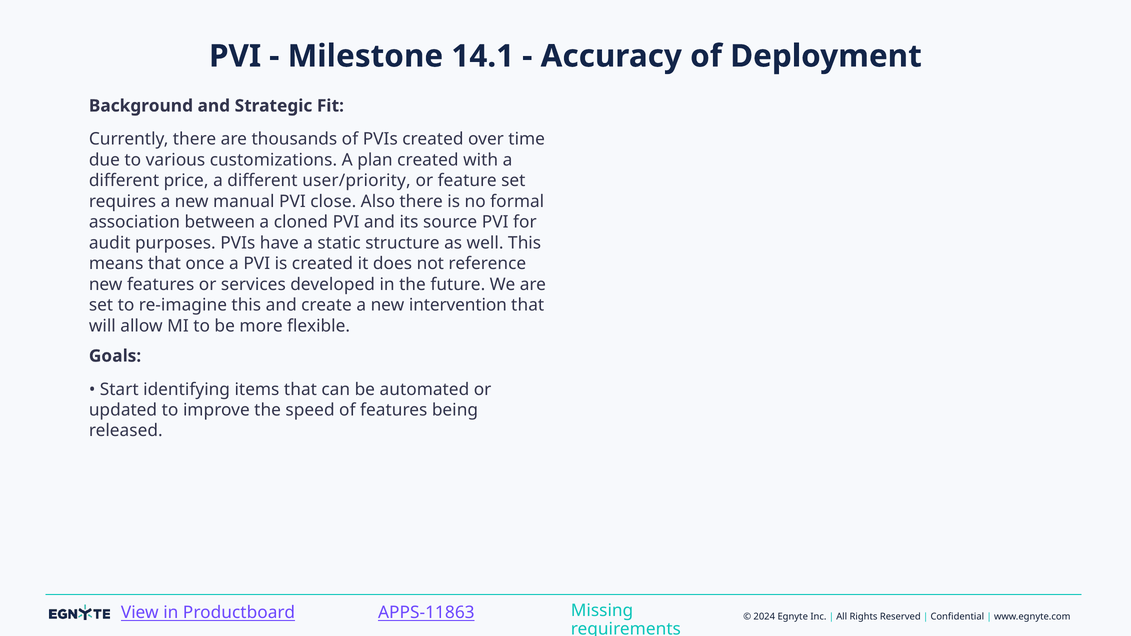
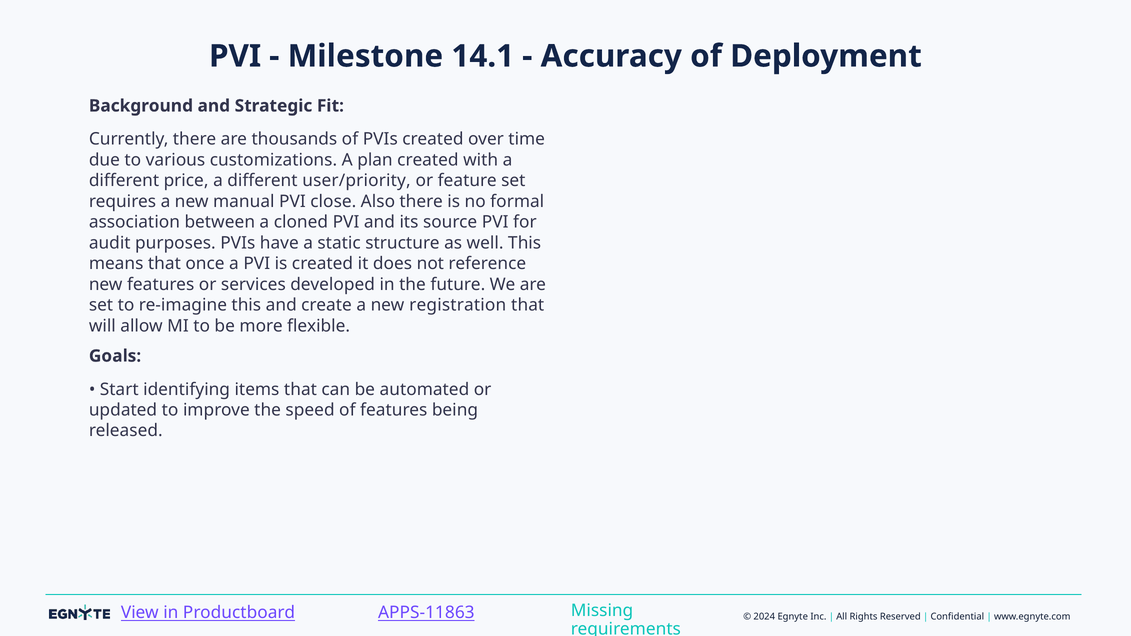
intervention: intervention -> registration (458, 305)
